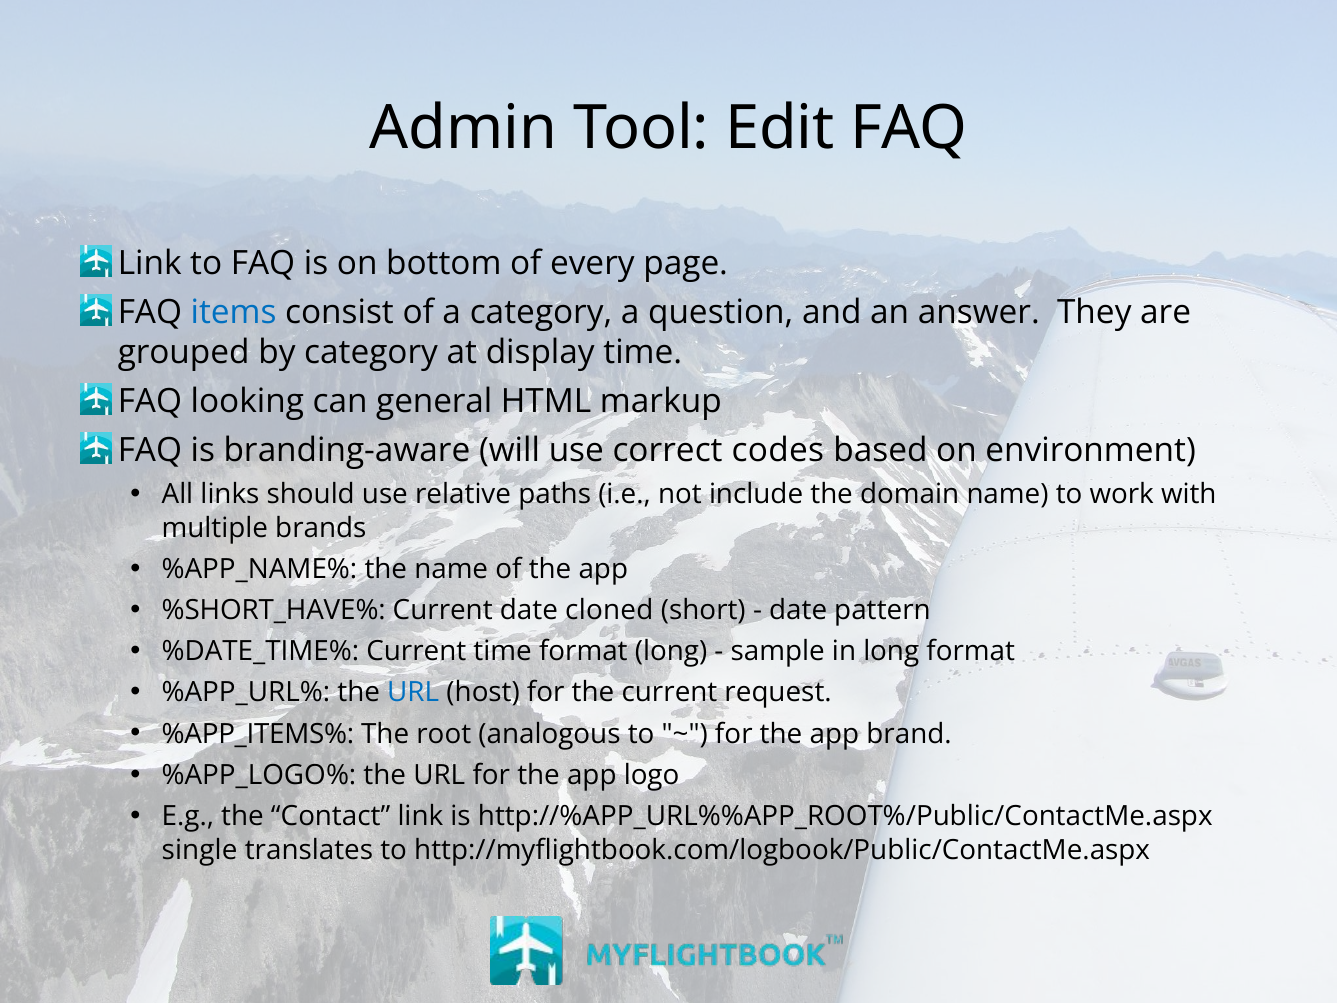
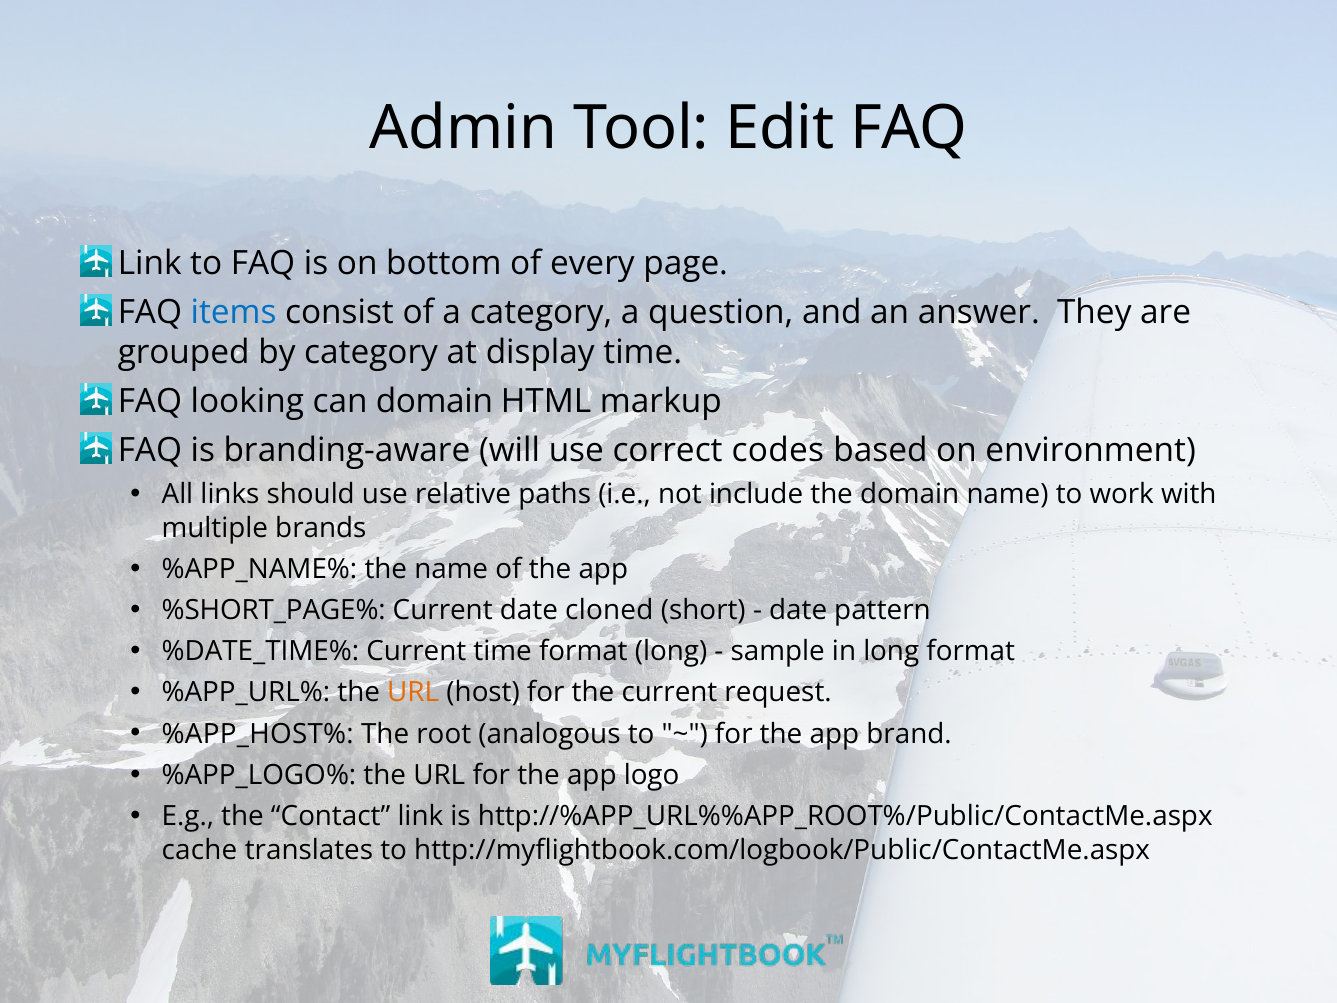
can general: general -> domain (434, 401)
%SHORT_HAVE%: %SHORT_HAVE% -> %SHORT_PAGE% (274, 610)
URL colour: blue -> orange (413, 693)
%APP_ITEMS%: %APP_ITEMS% -> %APP_HOST% (258, 734)
single: single -> cache (200, 850)
